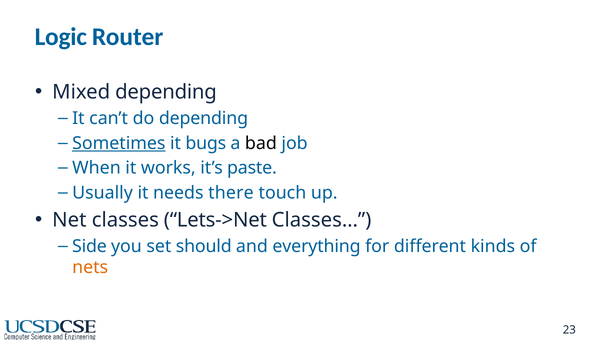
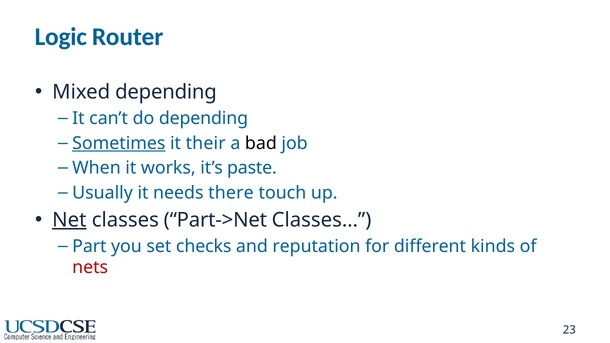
bugs: bugs -> their (206, 143)
Net underline: none -> present (69, 220)
Lets->Net: Lets->Net -> Part->Net (215, 220)
Side: Side -> Part (89, 246)
should: should -> checks (204, 246)
everything: everything -> reputation (316, 246)
nets colour: orange -> red (90, 268)
